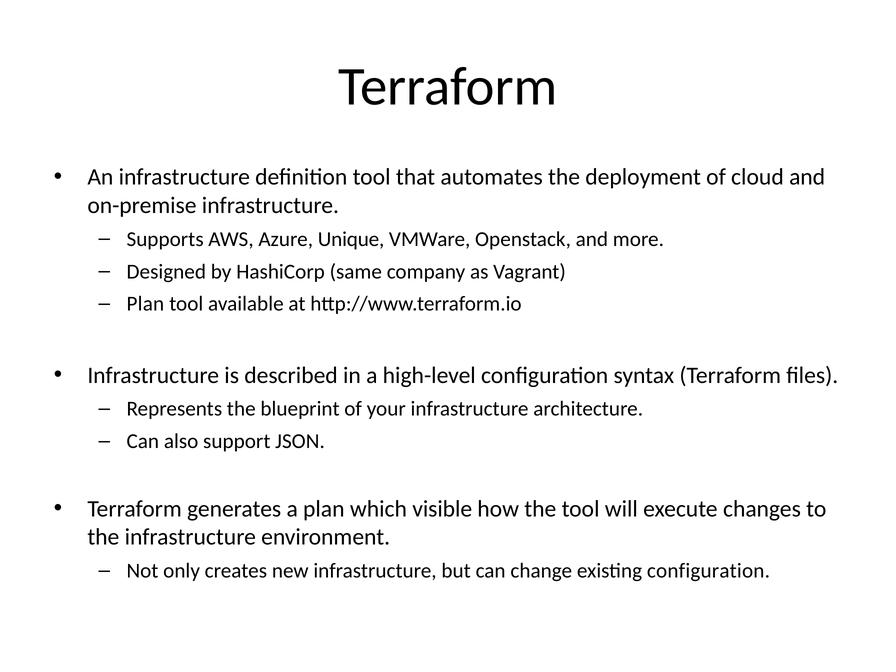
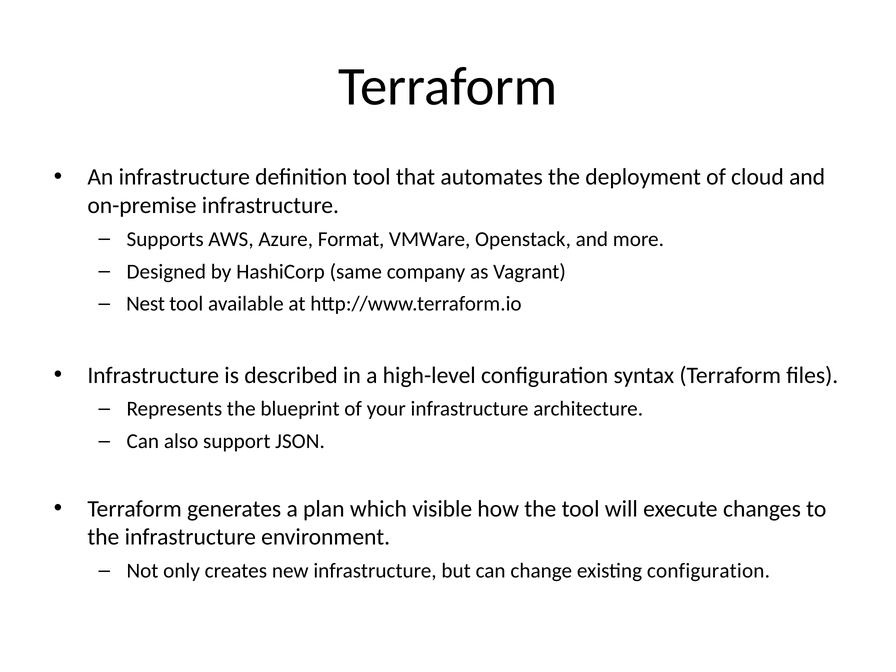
Unique: Unique -> Format (351, 239)
Plan: Plan -> Nest (146, 304)
